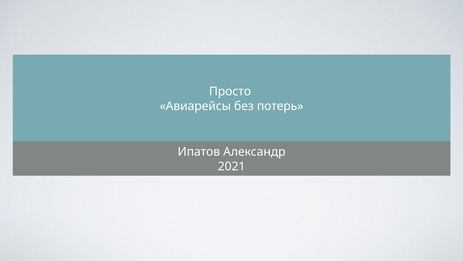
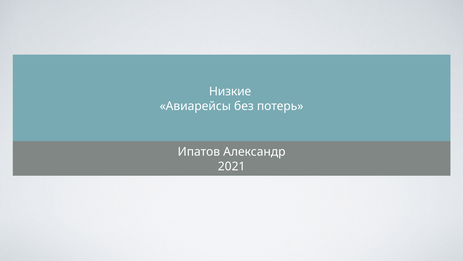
Просто: Просто -> Низкие (230, 91)
